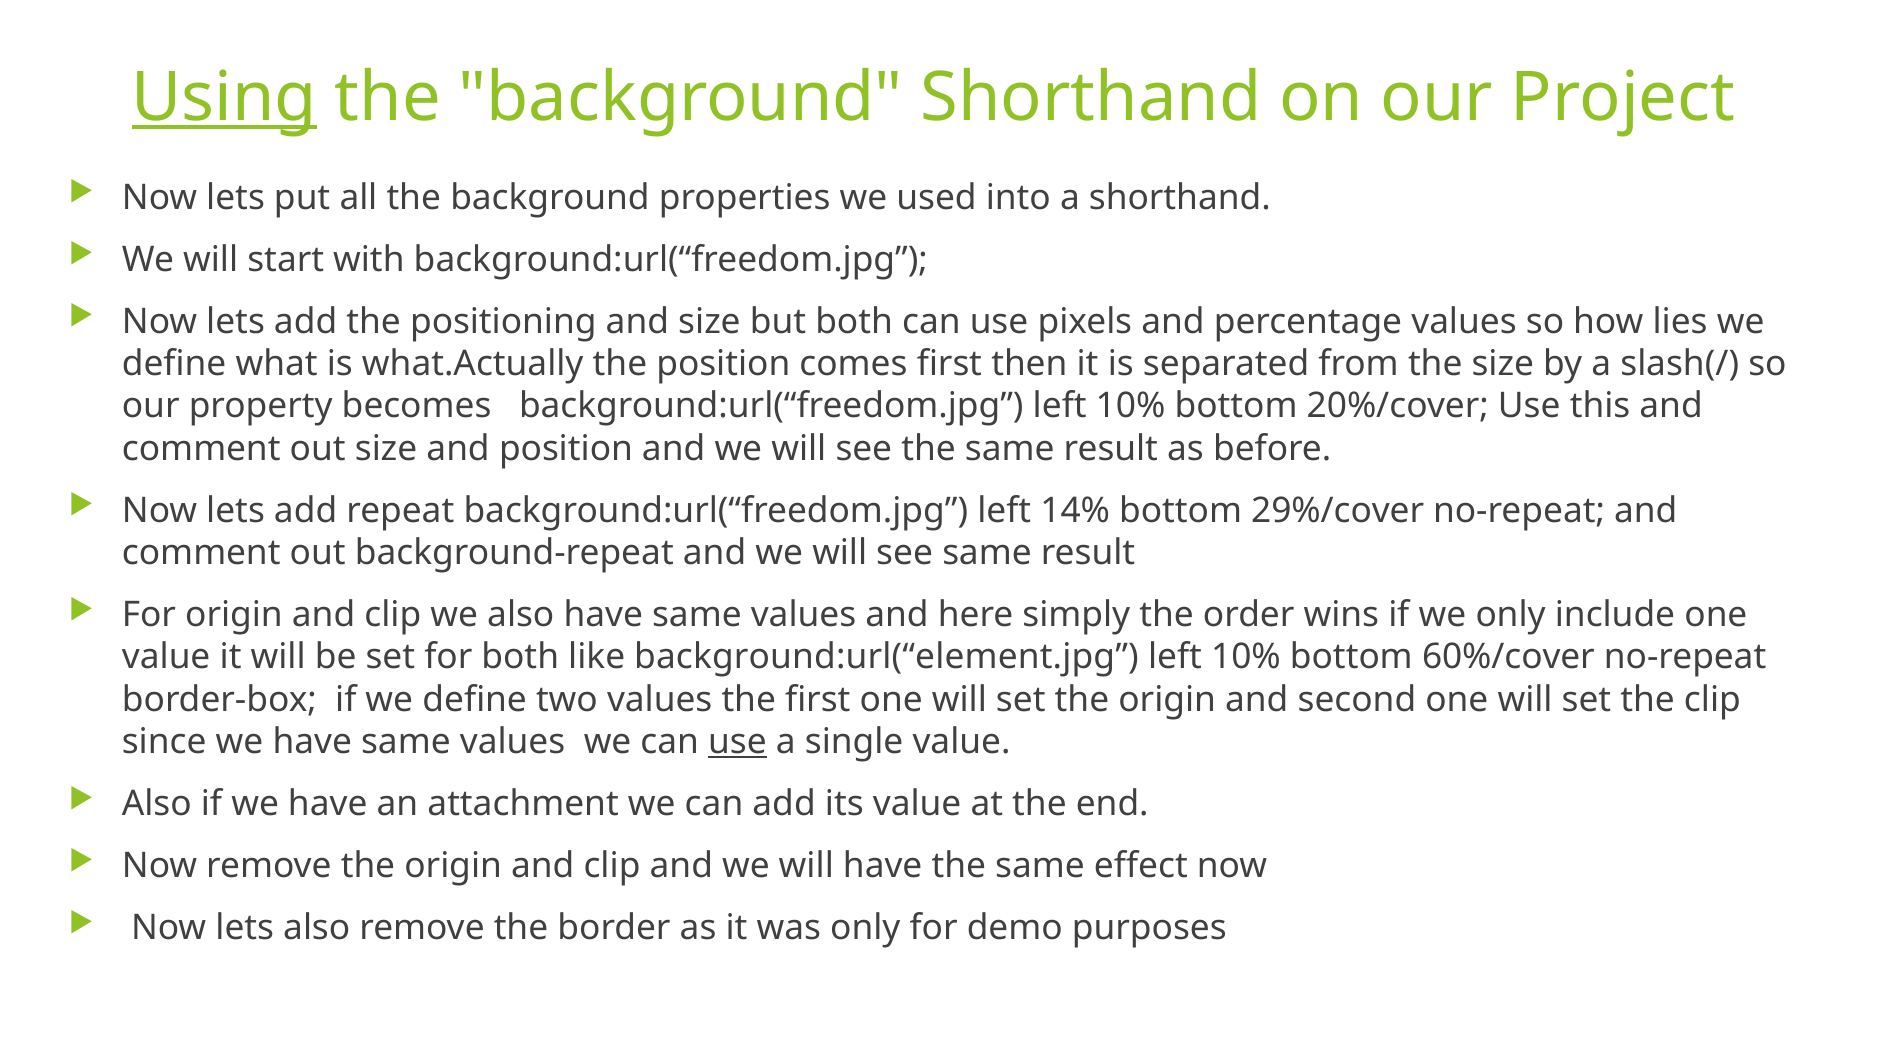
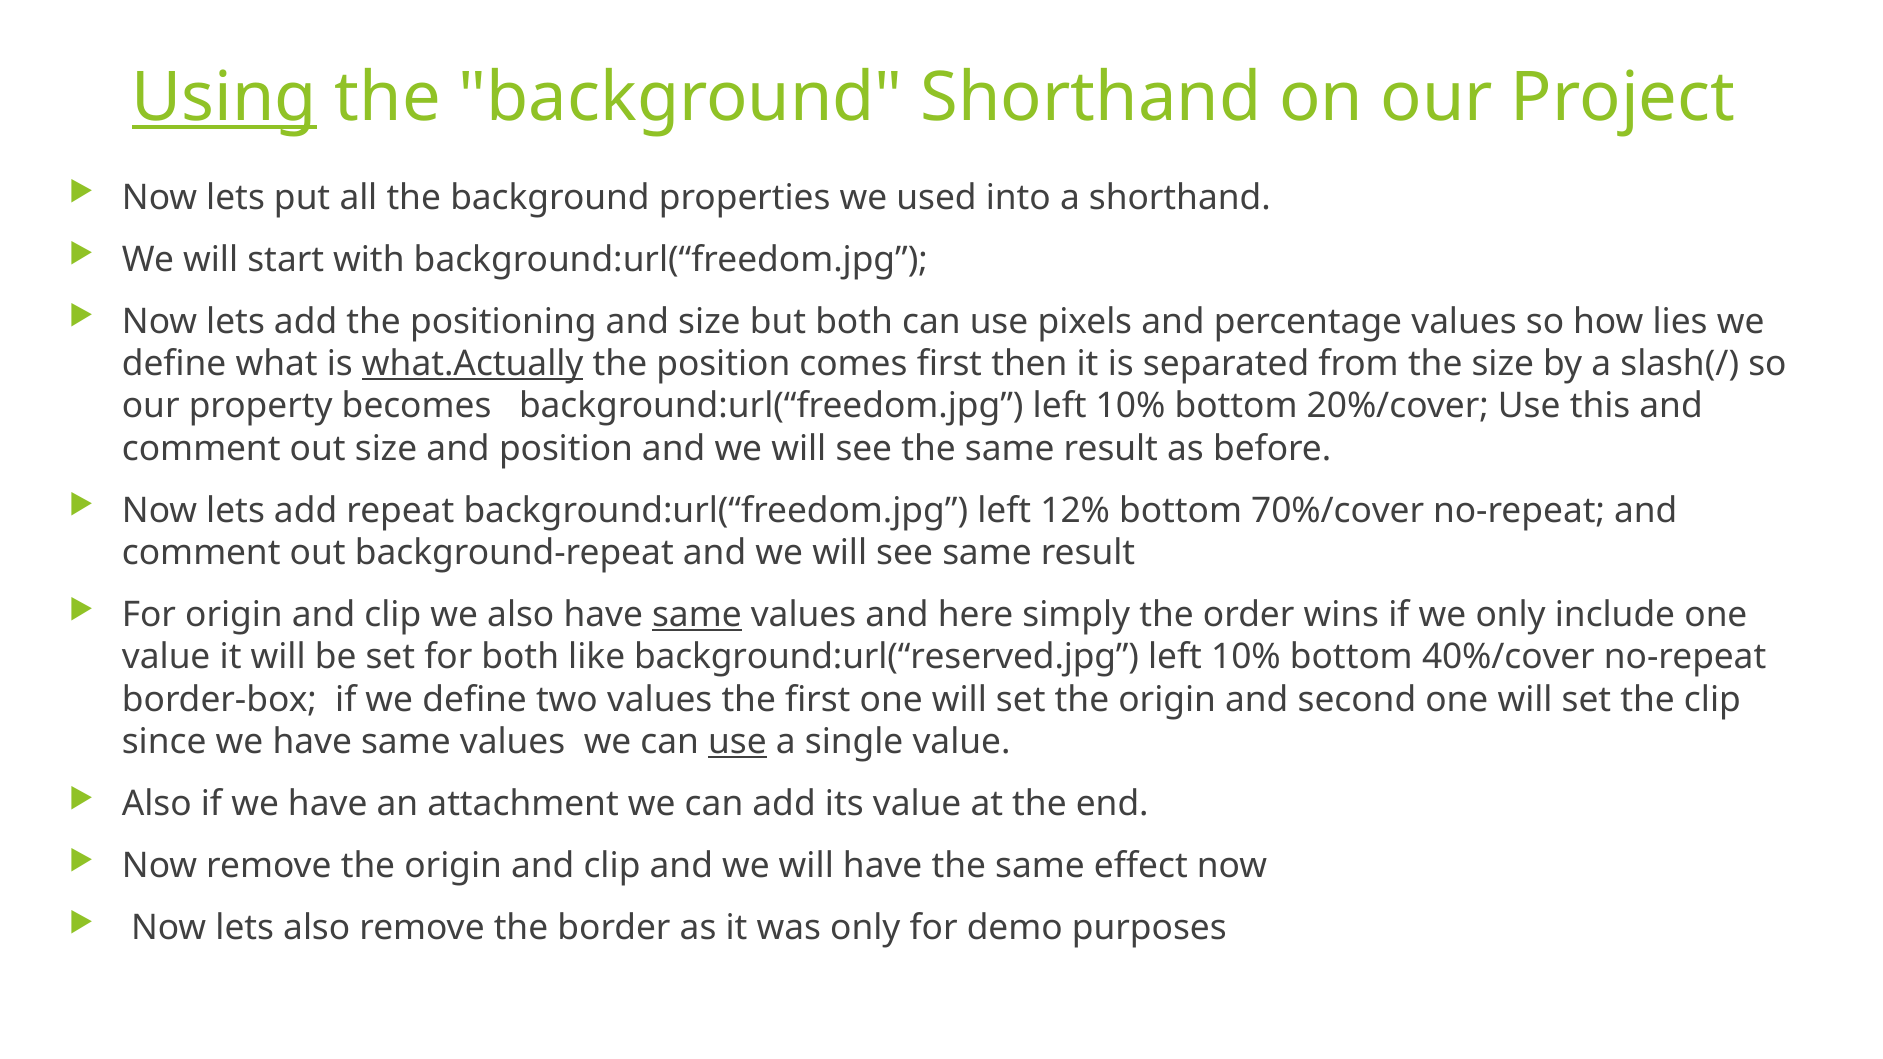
what.Actually underline: none -> present (473, 364)
14%: 14% -> 12% (1075, 511)
29%/cover: 29%/cover -> 70%/cover (1338, 511)
same underline: none -> present (697, 615)
background:url(“element.jpg: background:url(“element.jpg -> background:url(“reserved.jpg (887, 657)
60%/cover: 60%/cover -> 40%/cover (1508, 657)
